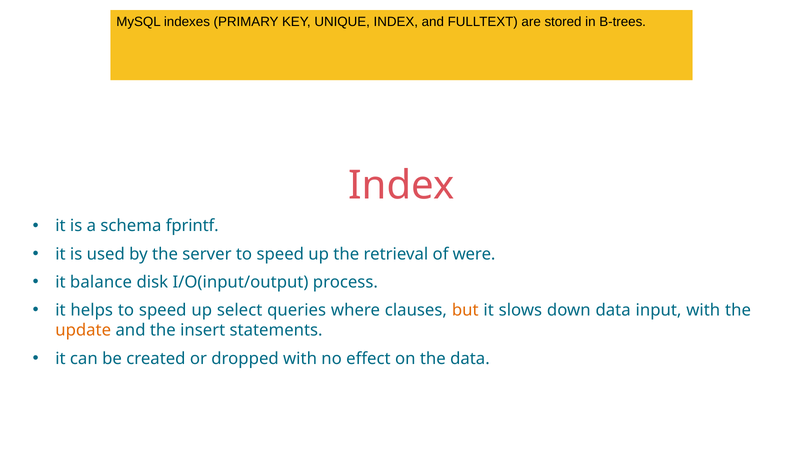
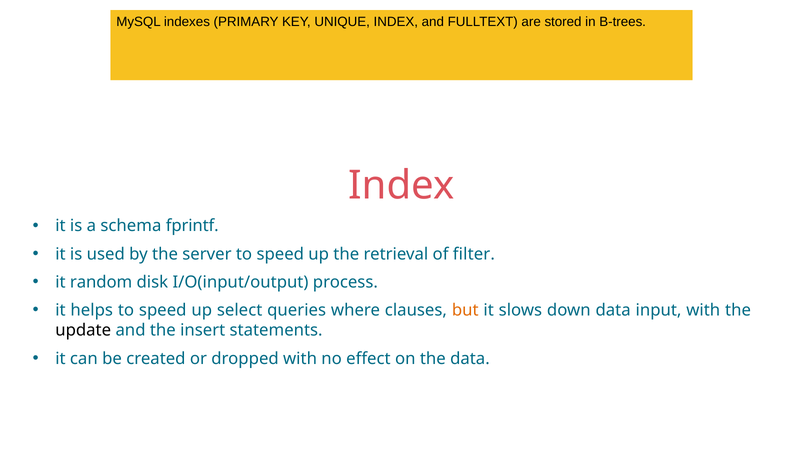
were: were -> filter (474, 254)
balance: balance -> random (101, 282)
update colour: orange -> black (83, 330)
